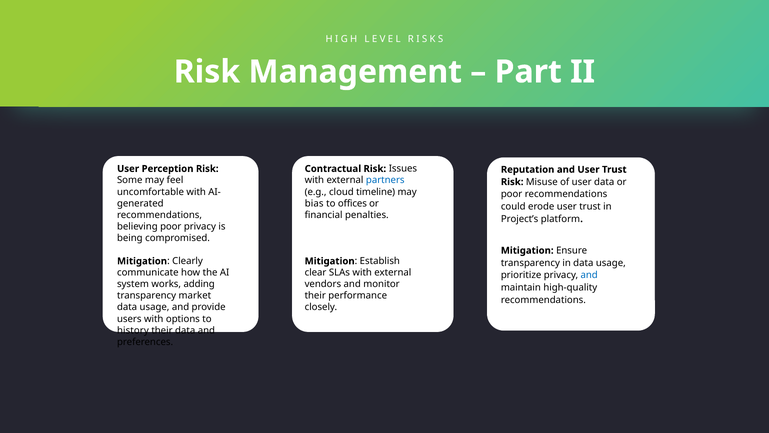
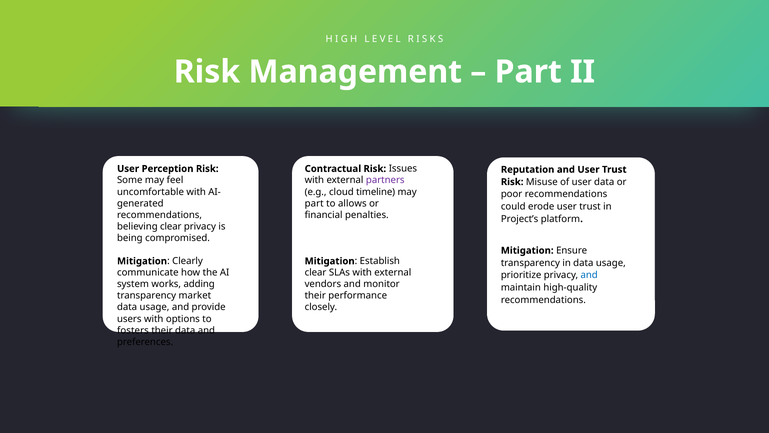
partners colour: blue -> purple (385, 180)
bias: bias -> part (314, 203)
offices: offices -> allows (352, 203)
believing poor: poor -> clear (171, 226)
history: history -> fosters (133, 330)
